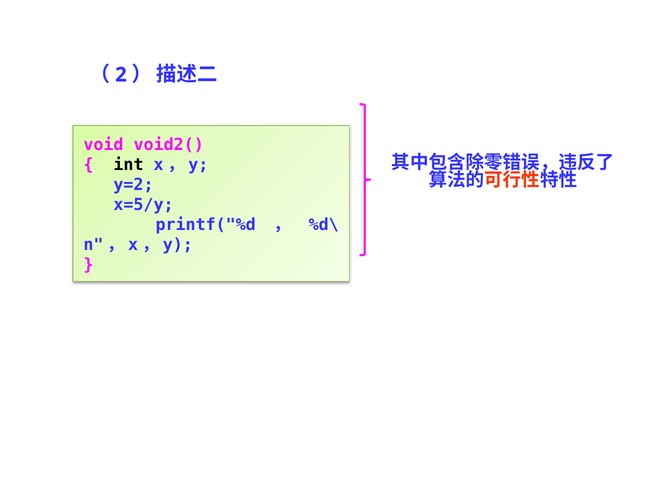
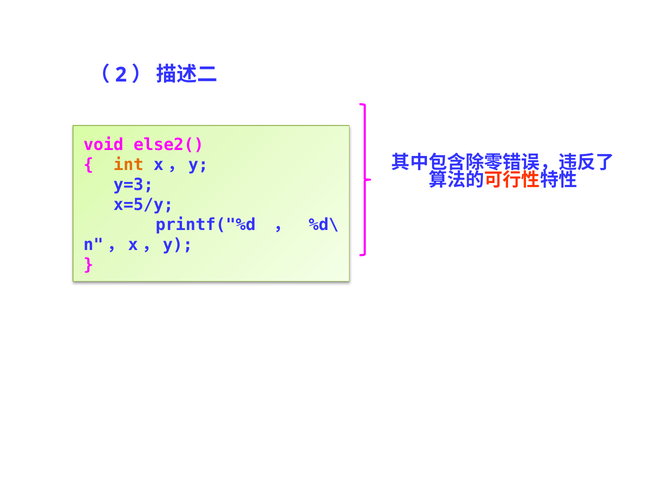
void2(: void2( -> else2( (169, 145)
int colour: black -> orange (129, 165)
y=2: y=2 -> y=3 (134, 185)
